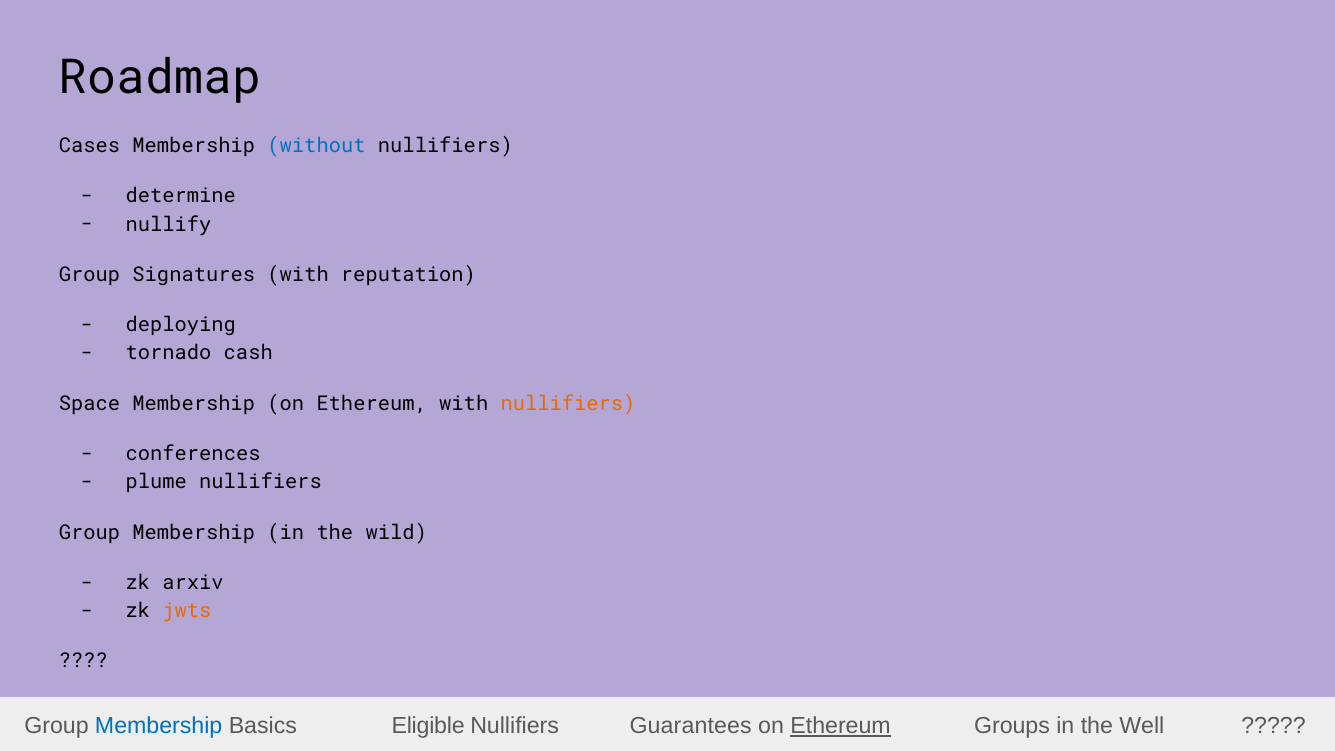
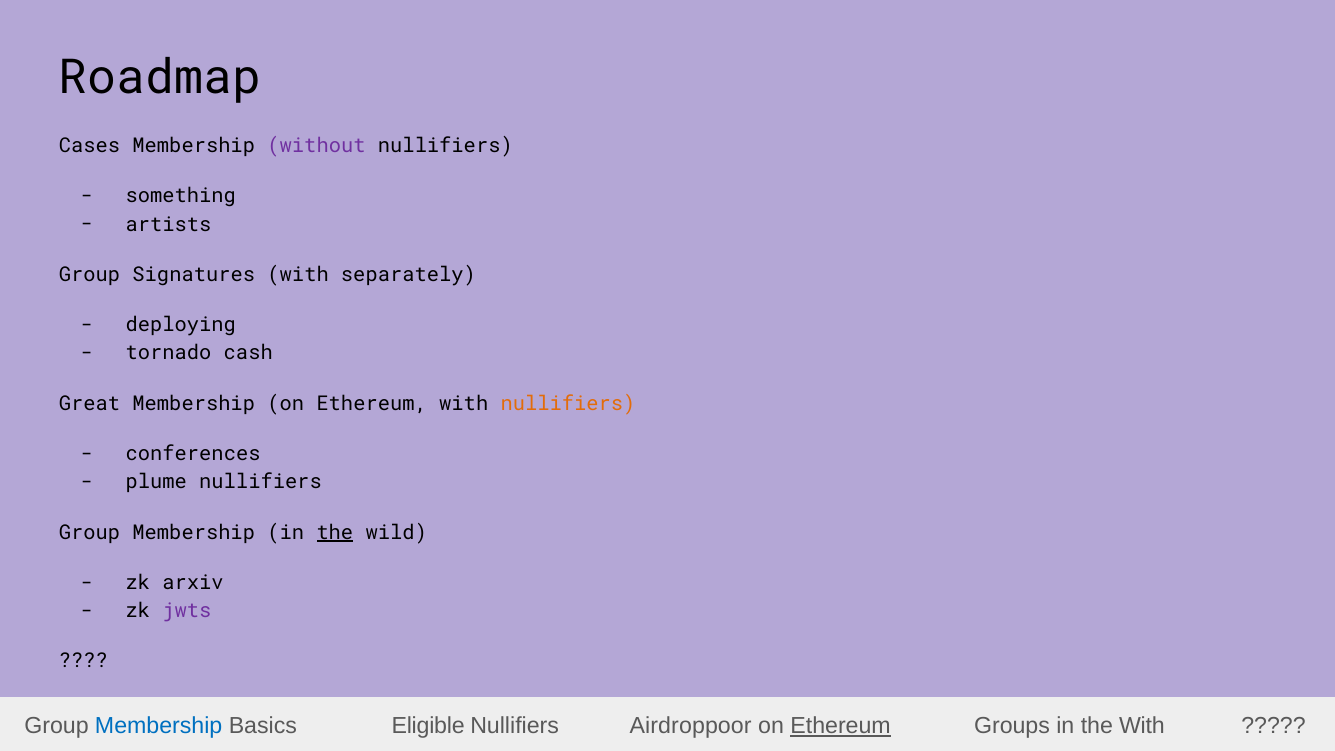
without colour: blue -> purple (316, 146)
determine: determine -> something (181, 196)
nullify: nullify -> artists (169, 224)
reputation: reputation -> separately (408, 275)
Space: Space -> Great (89, 403)
the underline: none -> present (335, 532)
jwts colour: orange -> purple (187, 611)
Guarantees: Guarantees -> Airdroppoor (691, 726)
the Well: Well -> With (1142, 726)
